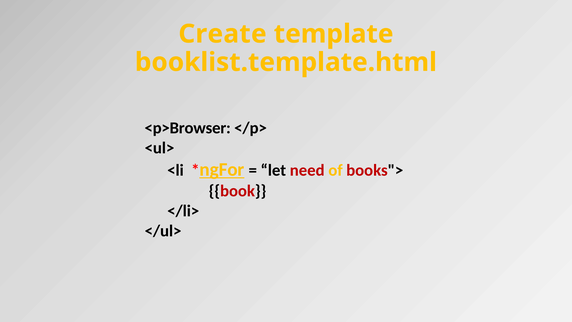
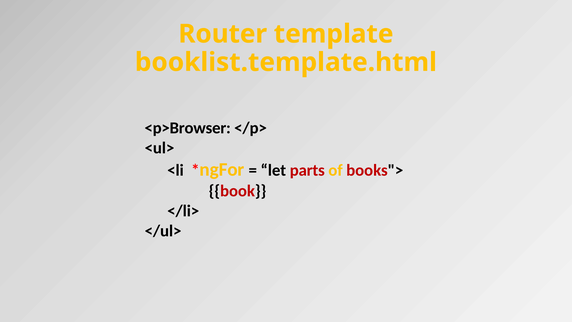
Create: Create -> Router (223, 34)
ngFor underline: present -> none (222, 170)
need: need -> parts (307, 170)
